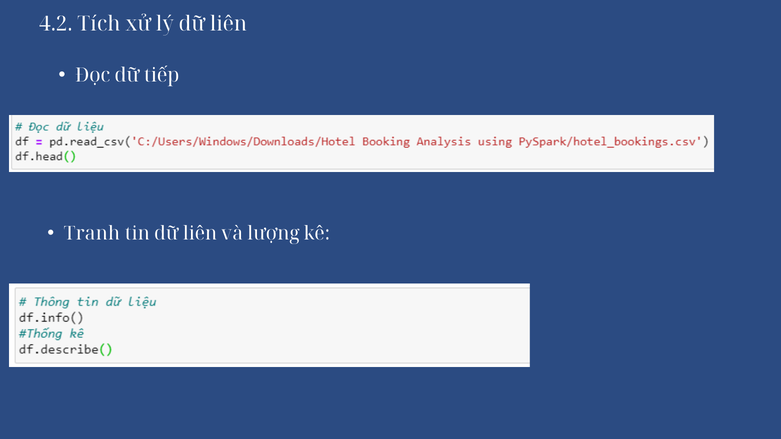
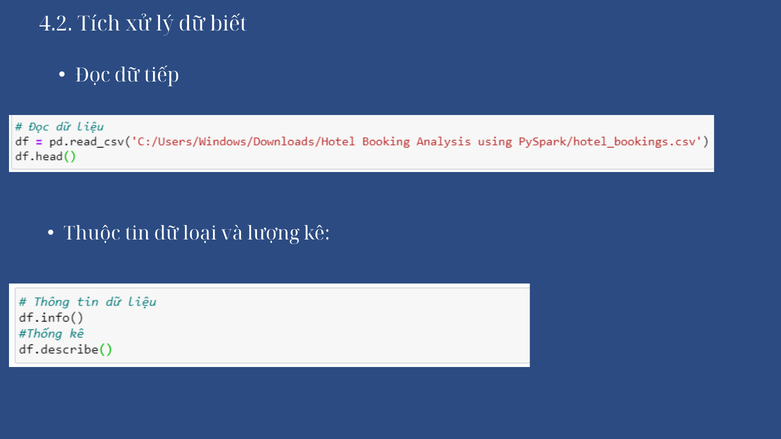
lý dữ liên: liên -> biết (229, 24)
Tranh: Tranh -> Thuộc (92, 234)
tin dữ liên: liên -> loại (200, 234)
